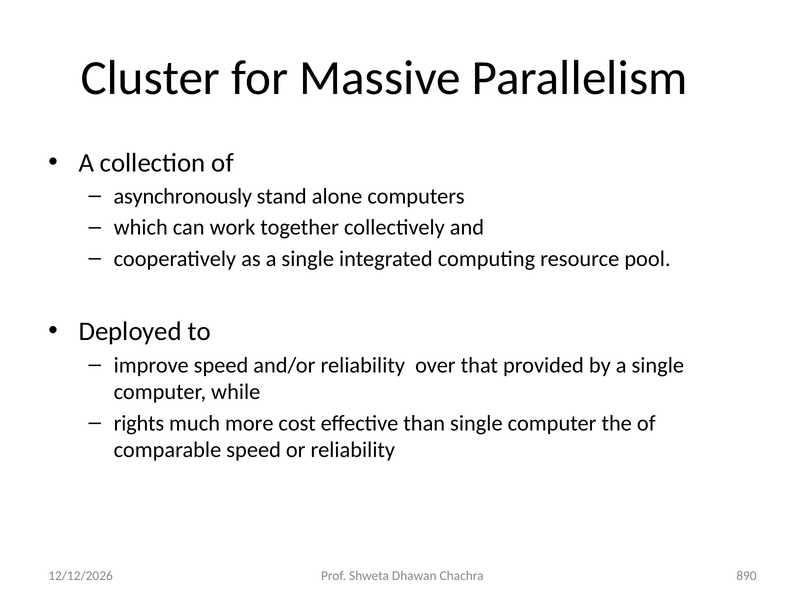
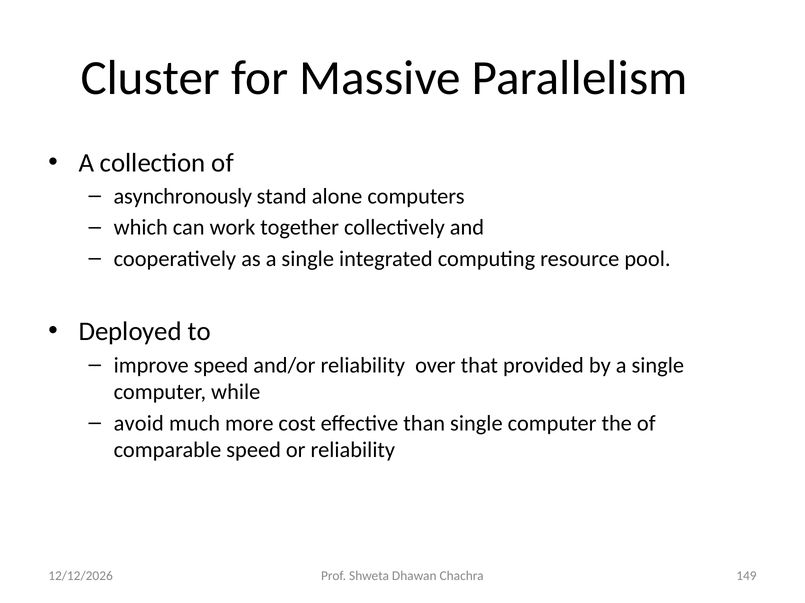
rights: rights -> avoid (139, 424)
890: 890 -> 149 (746, 576)
